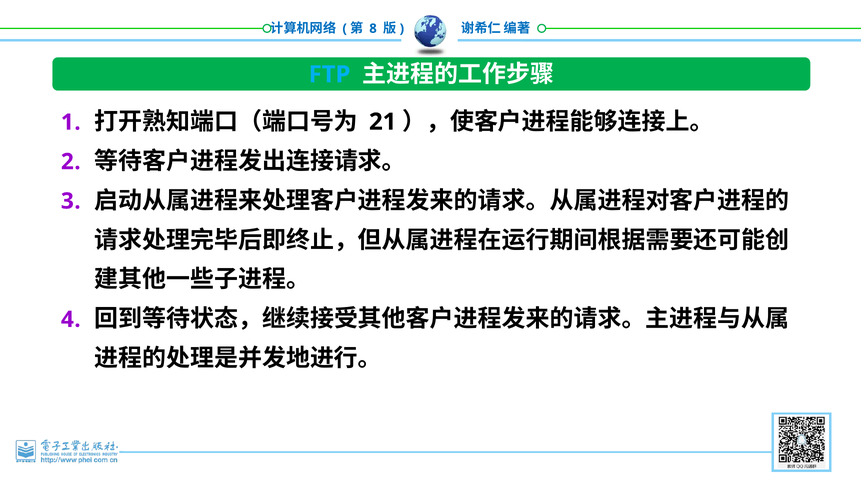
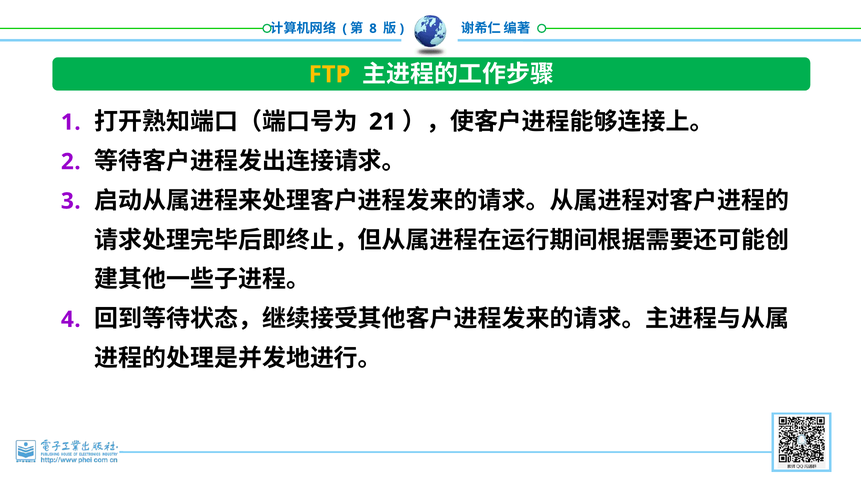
FTP colour: light blue -> yellow (330, 75)
